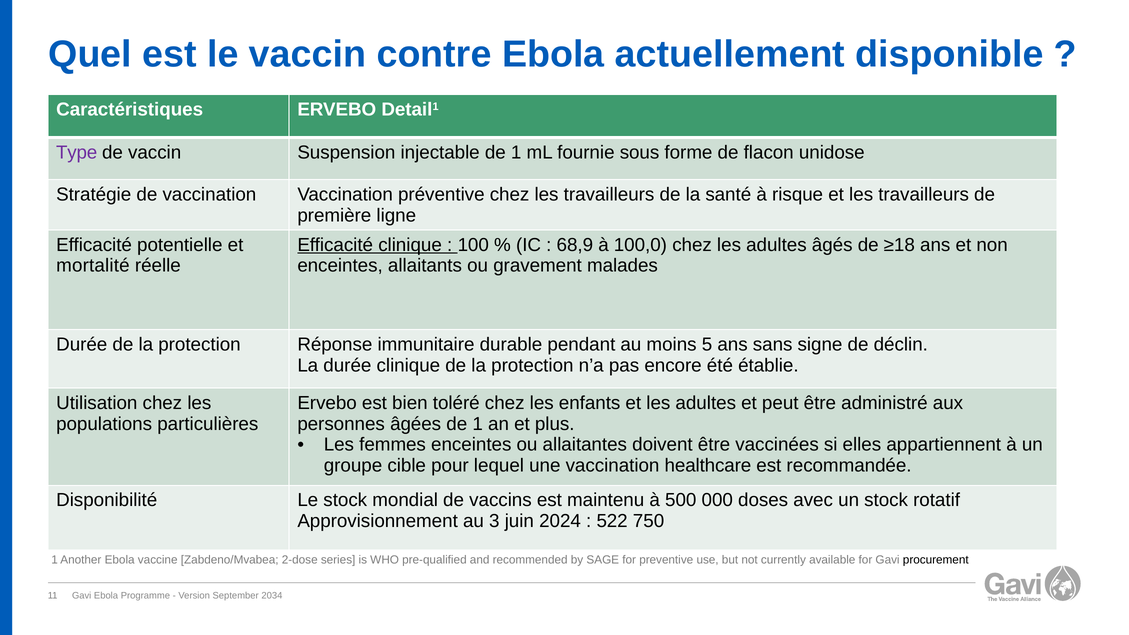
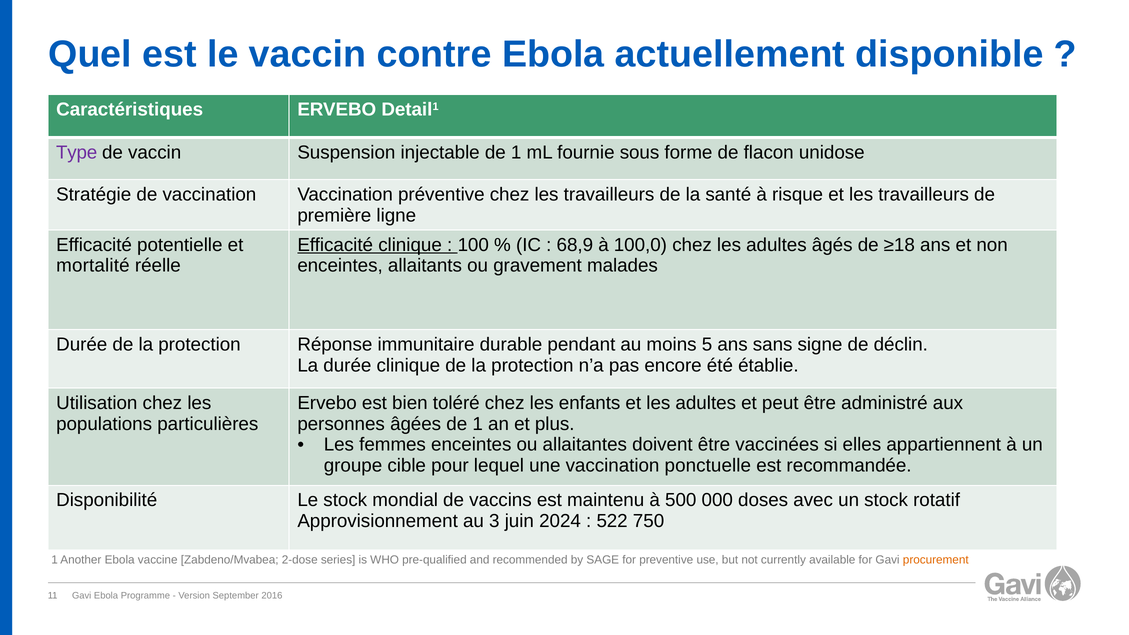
healthcare: healthcare -> ponctuelle (708, 466)
procurement colour: black -> orange (936, 560)
2034: 2034 -> 2016 (272, 596)
